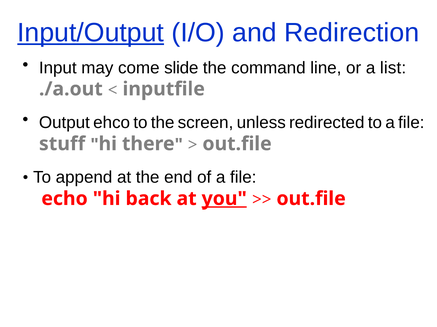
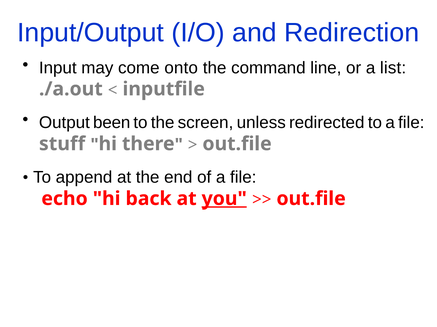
Input/Output underline: present -> none (91, 33)
slide: slide -> onto (181, 68)
ehco: ehco -> been (112, 123)
